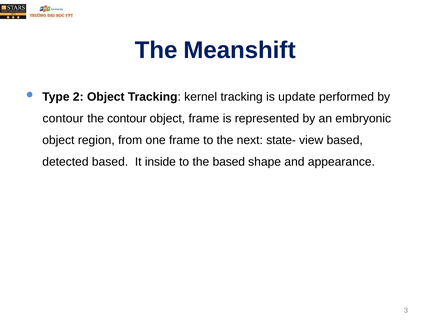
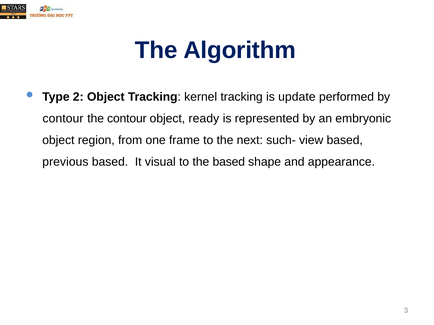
Meanshift: Meanshift -> Algorithm (240, 50)
object frame: frame -> ready (204, 119)
state-: state- -> such- (281, 140)
detected: detected -> previous (65, 162)
inside: inside -> visual (160, 162)
